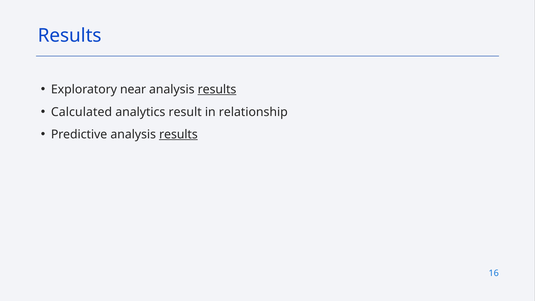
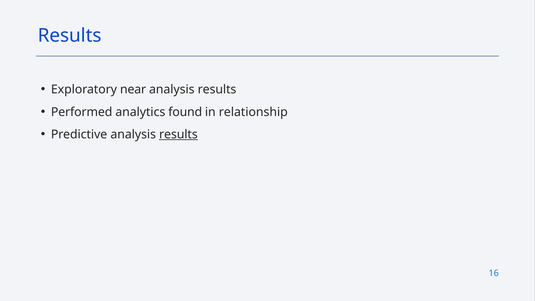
results underline: present -> none (217, 90)
Calculated: Calculated -> Performed (82, 112)
result: result -> found (185, 112)
